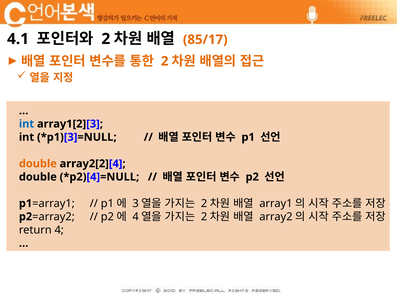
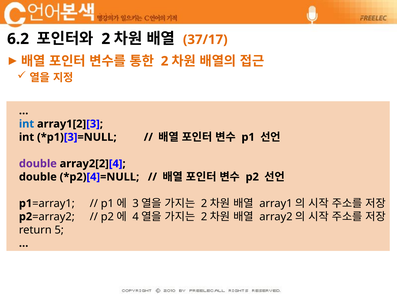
4.1: 4.1 -> 6.2 (18, 39)
85/17: 85/17 -> 37/17 (205, 40)
double colour: orange -> purple (38, 163)
return 4: 4 -> 5 (59, 230)
